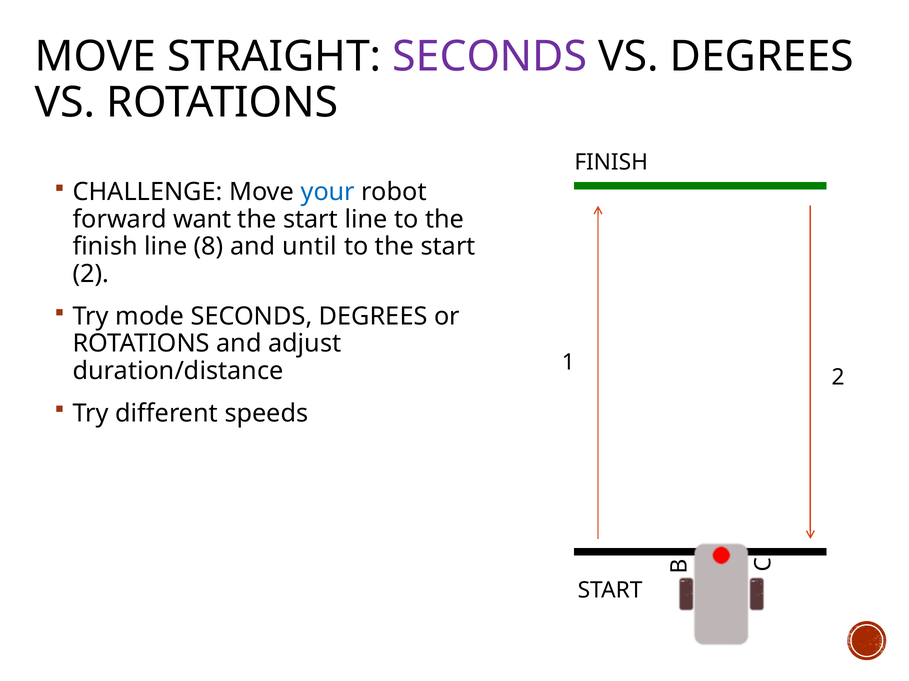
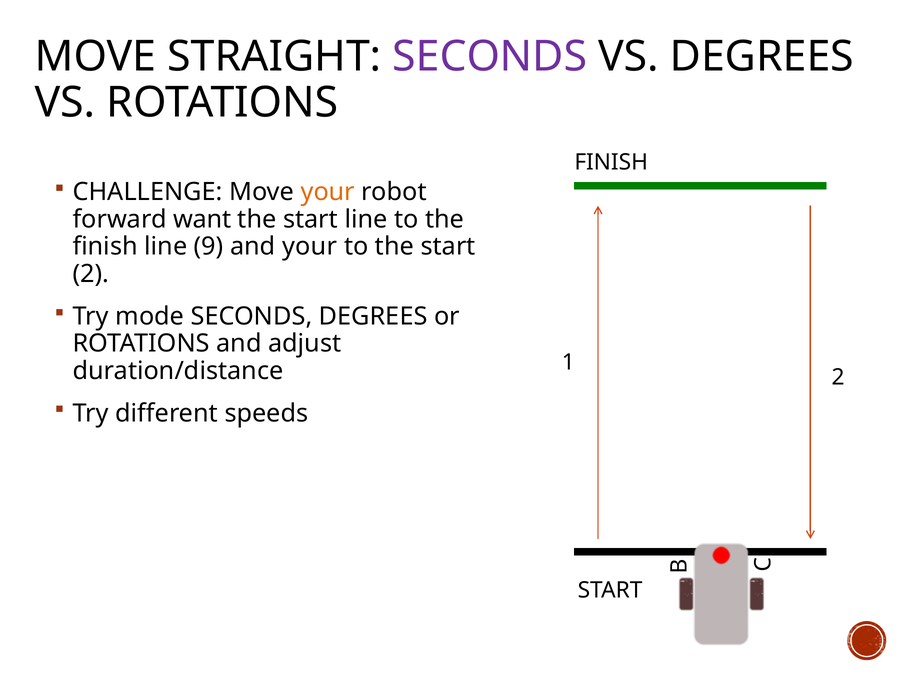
your colour: blue -> orange (328, 192)
8: 8 -> 9 (209, 247)
and until: until -> your (310, 247)
